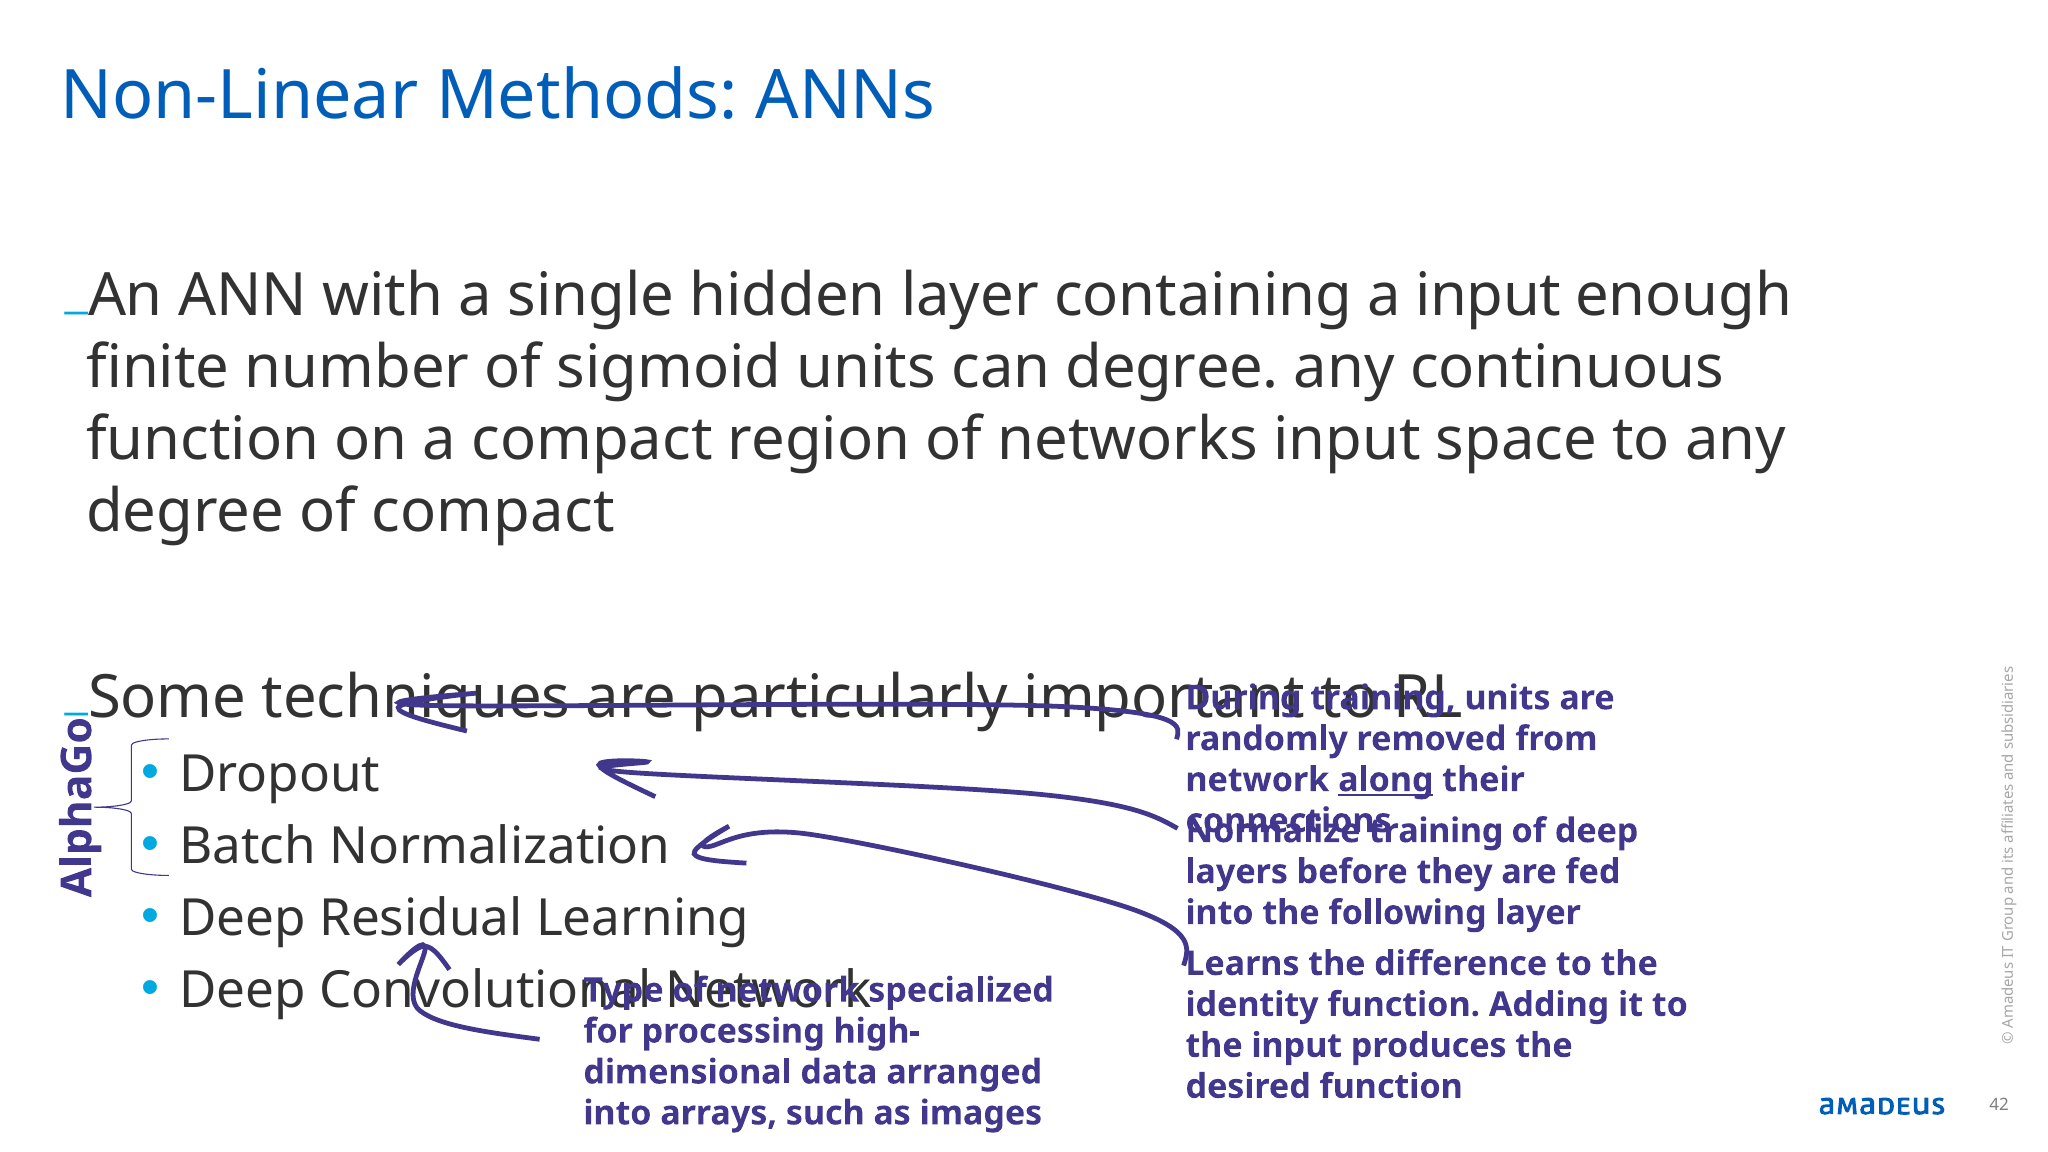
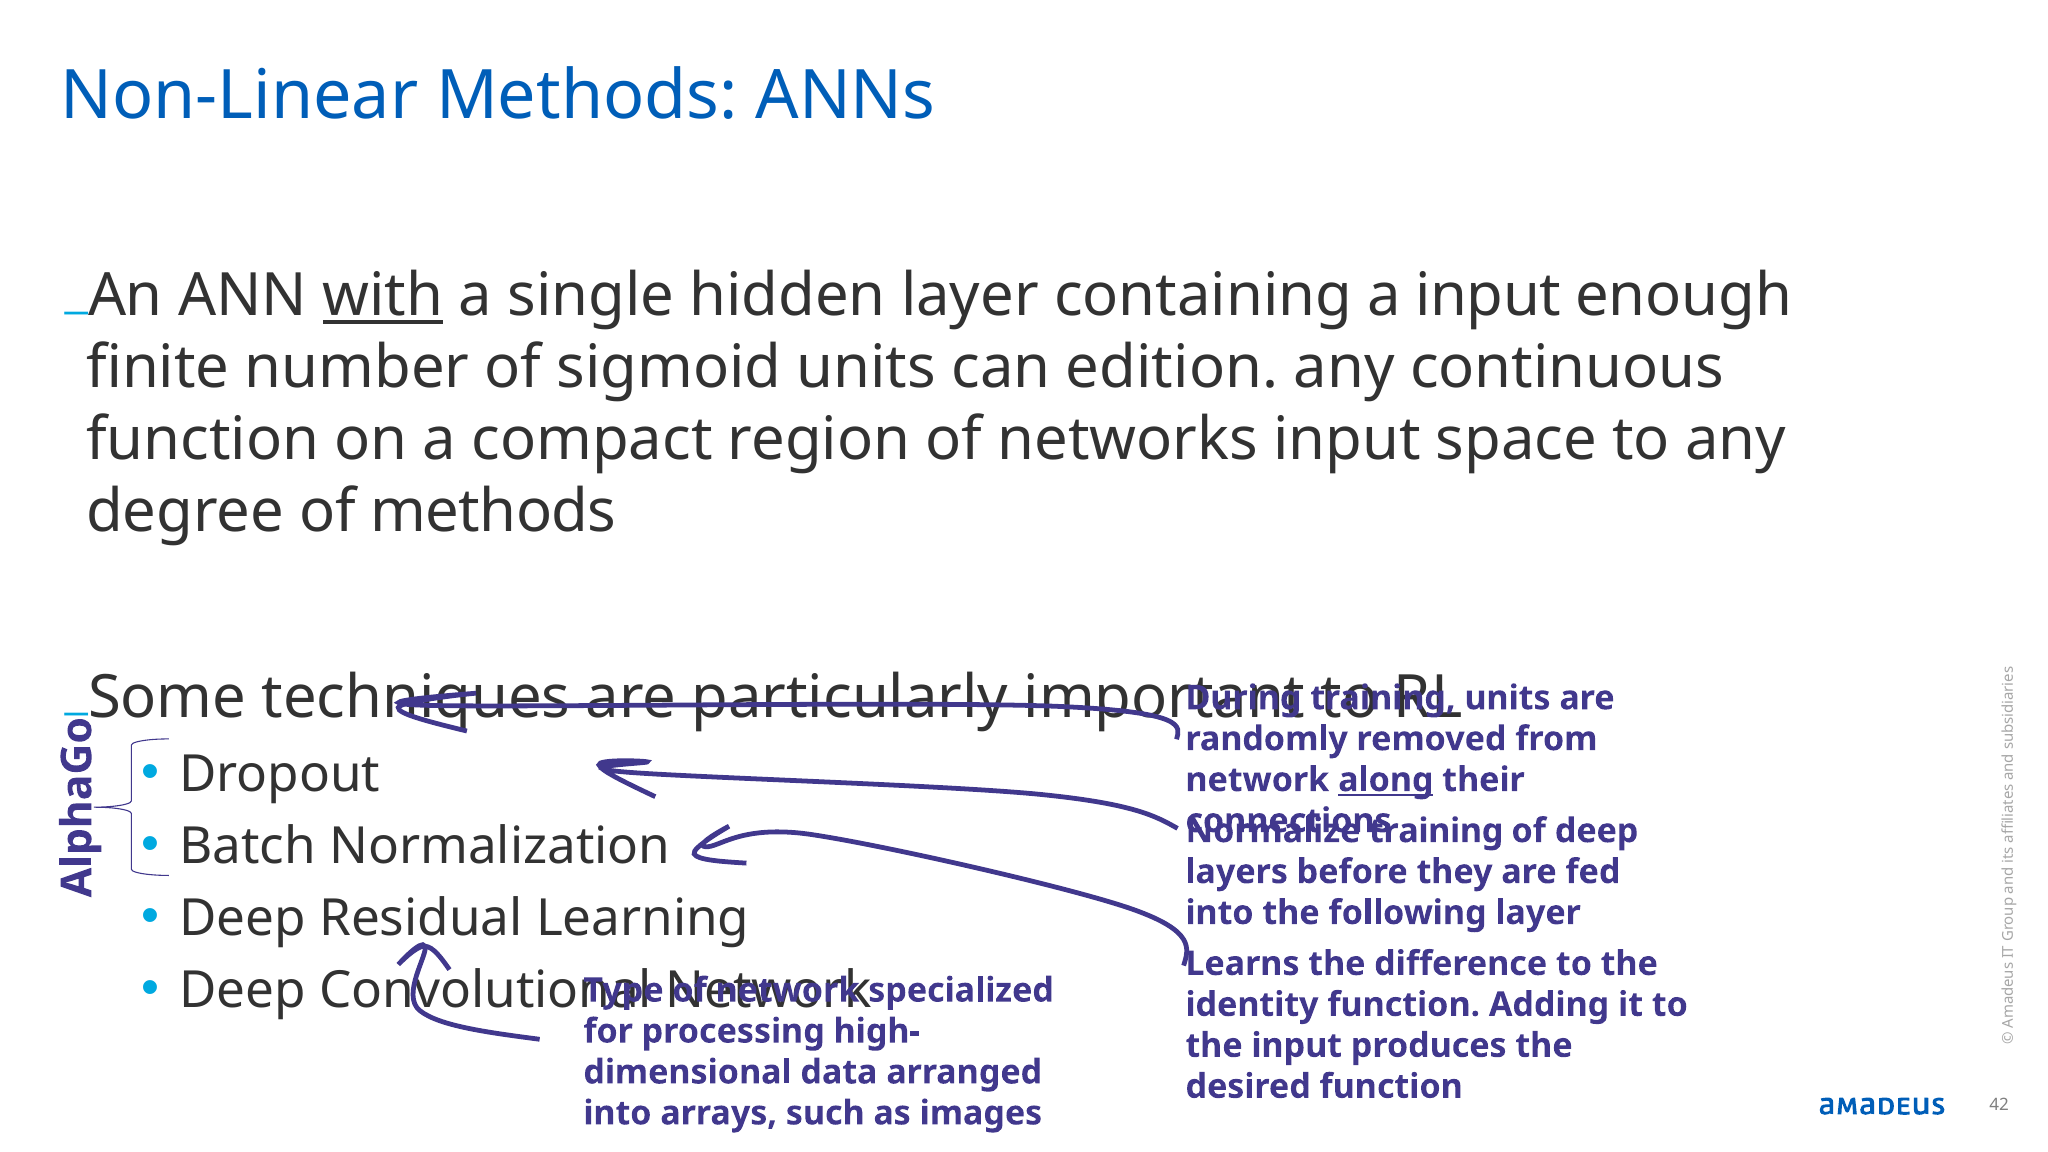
with underline: none -> present (383, 296)
can degree: degree -> edition (1172, 368)
of compact: compact -> methods (494, 511)
